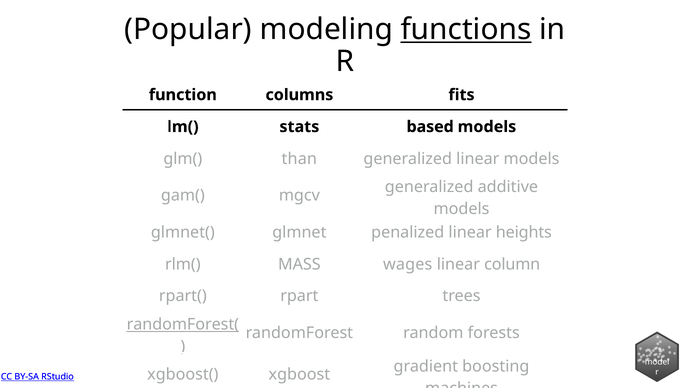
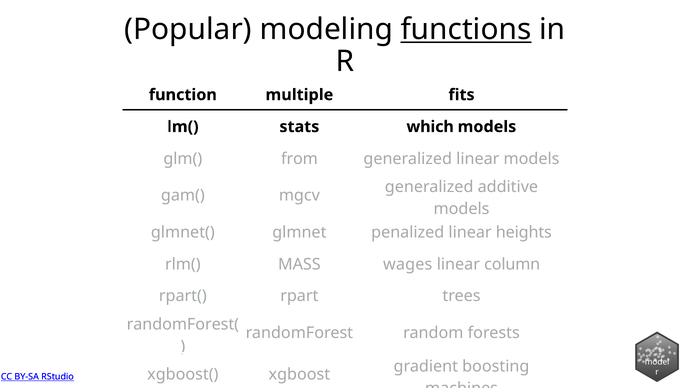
columns: columns -> multiple (299, 95)
based: based -> which (430, 127)
than: than -> from (299, 159)
randomForest( underline: present -> none (183, 325)
